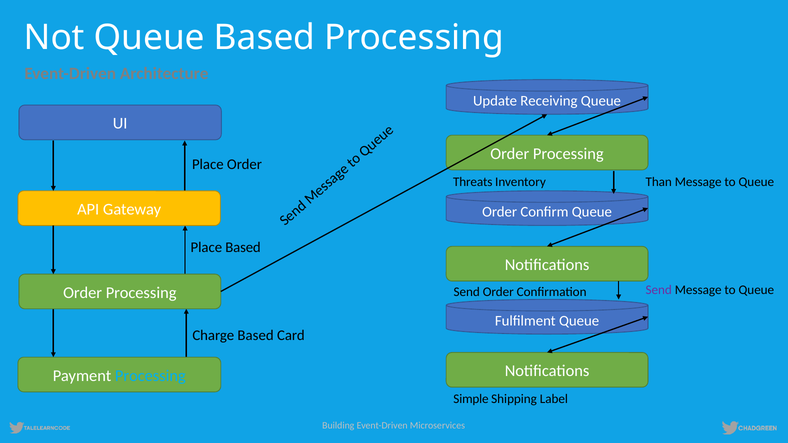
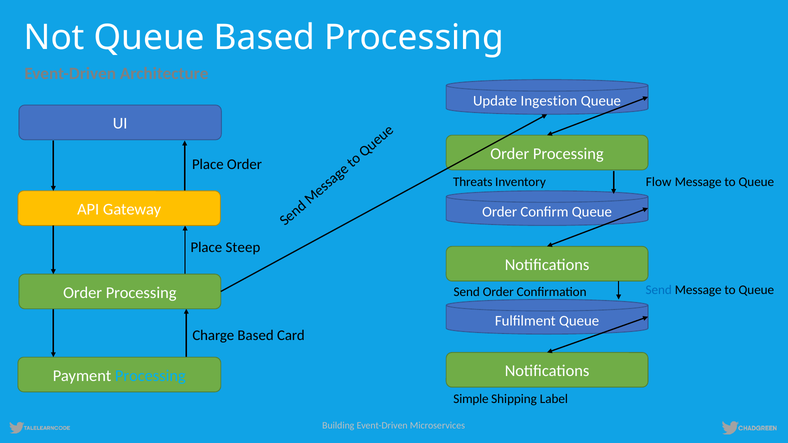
Receiving: Receiving -> Ingestion (549, 101)
Than: Than -> Flow (659, 182)
Place Based: Based -> Steep (243, 248)
Send colour: purple -> blue (659, 290)
